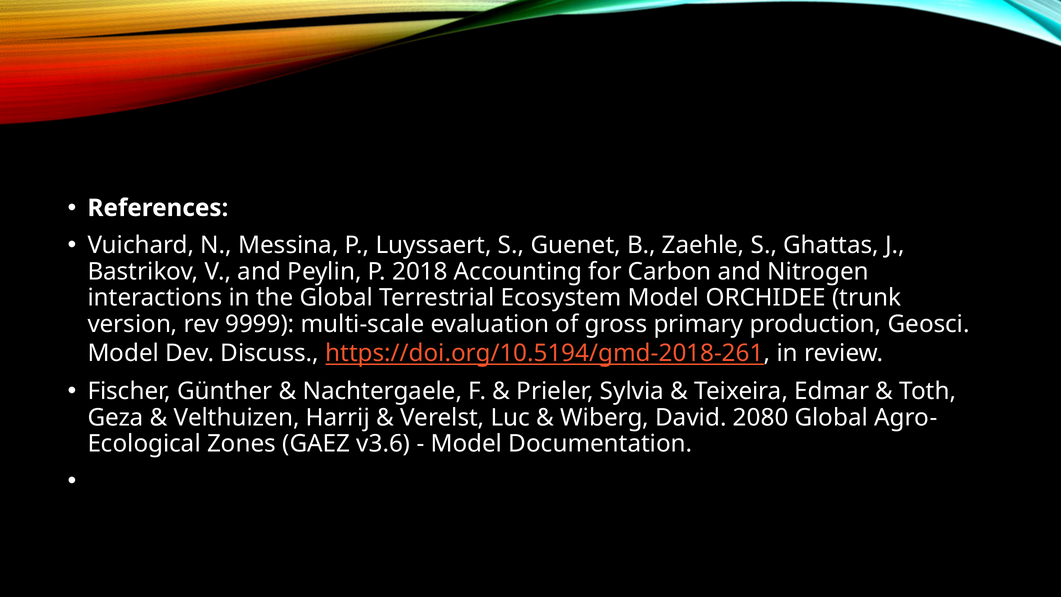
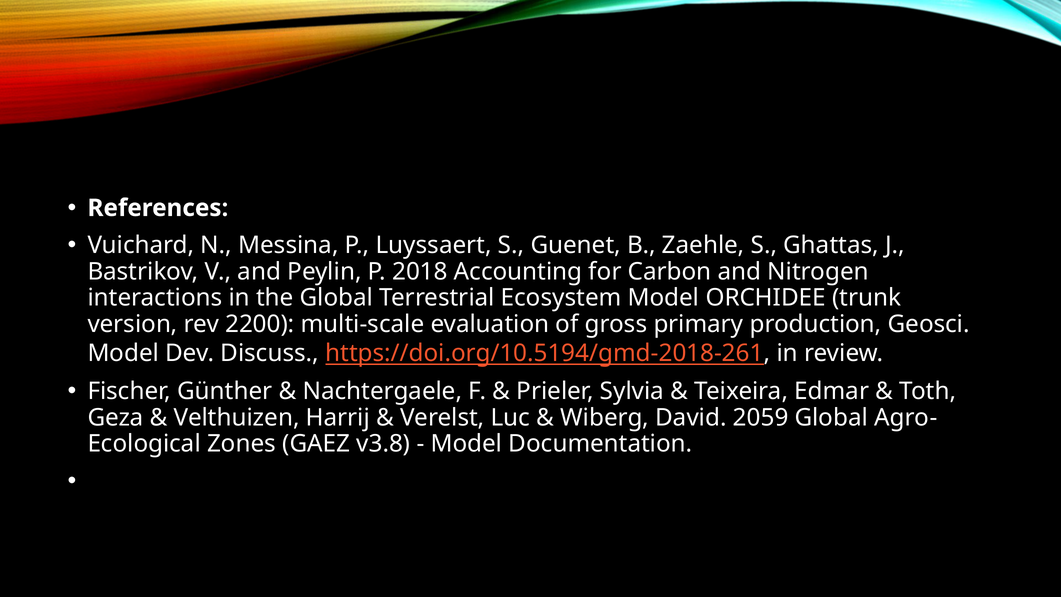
9999: 9999 -> 2200 (260, 324)
2080: 2080 -> 2059 (761, 417)
v3.6: v3.6 -> v3.8 (383, 444)
